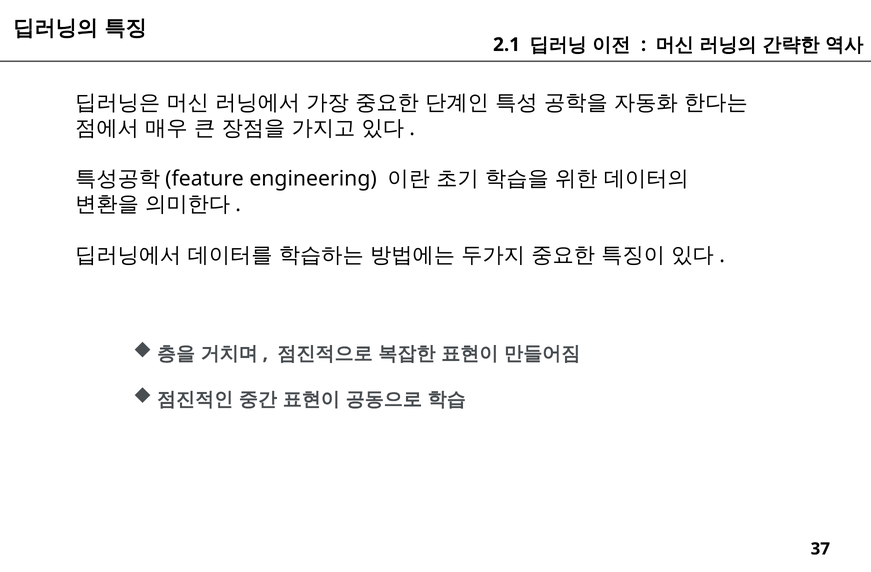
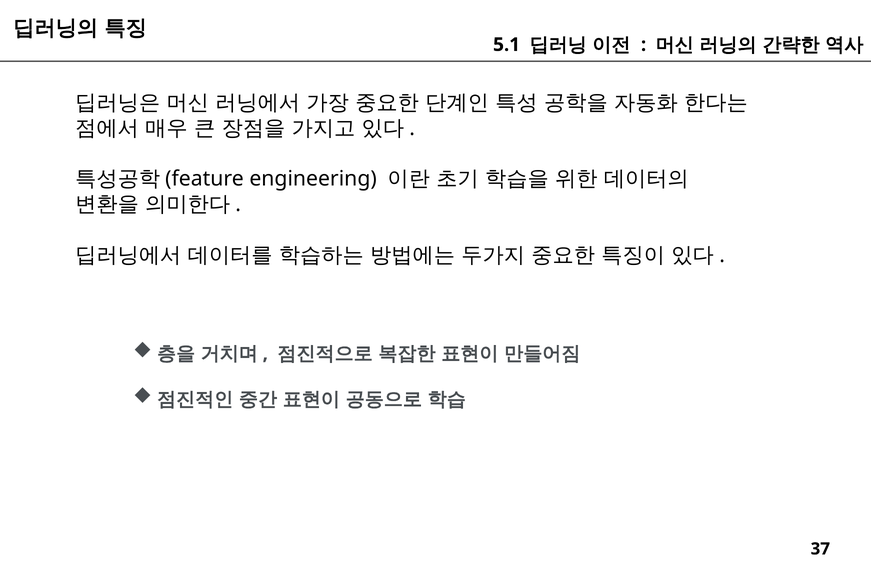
2.1: 2.1 -> 5.1 (507, 45)
